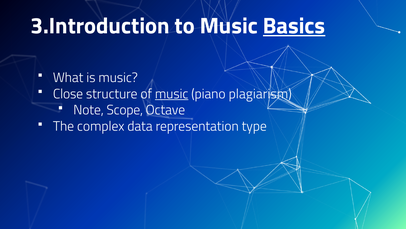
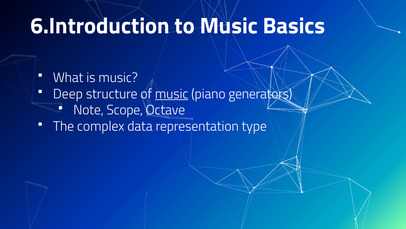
3.Introduction: 3.Introduction -> 6.Introduction (100, 26)
Basics underline: present -> none (294, 26)
Close: Close -> Deep (68, 94)
plagiarism: plagiarism -> generators (260, 94)
